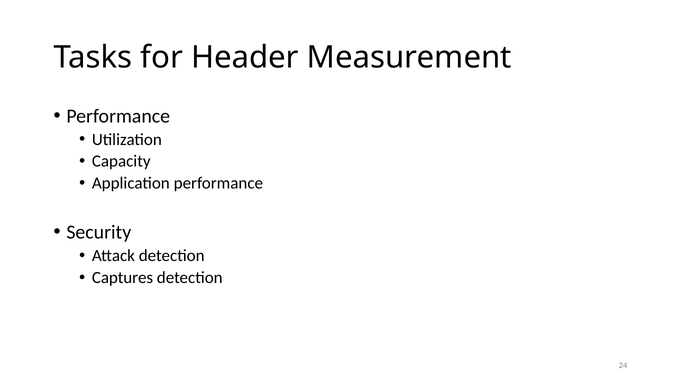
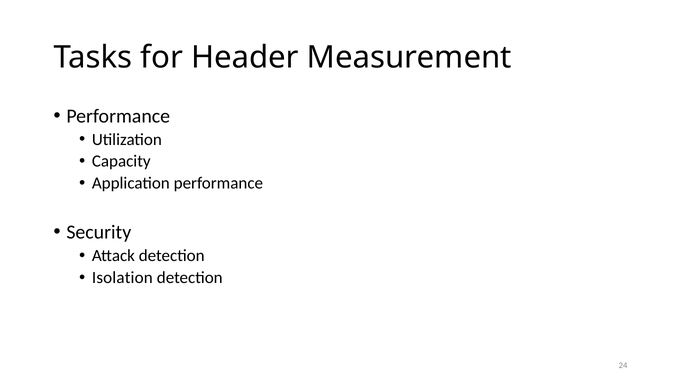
Captures: Captures -> Isolation (122, 278)
